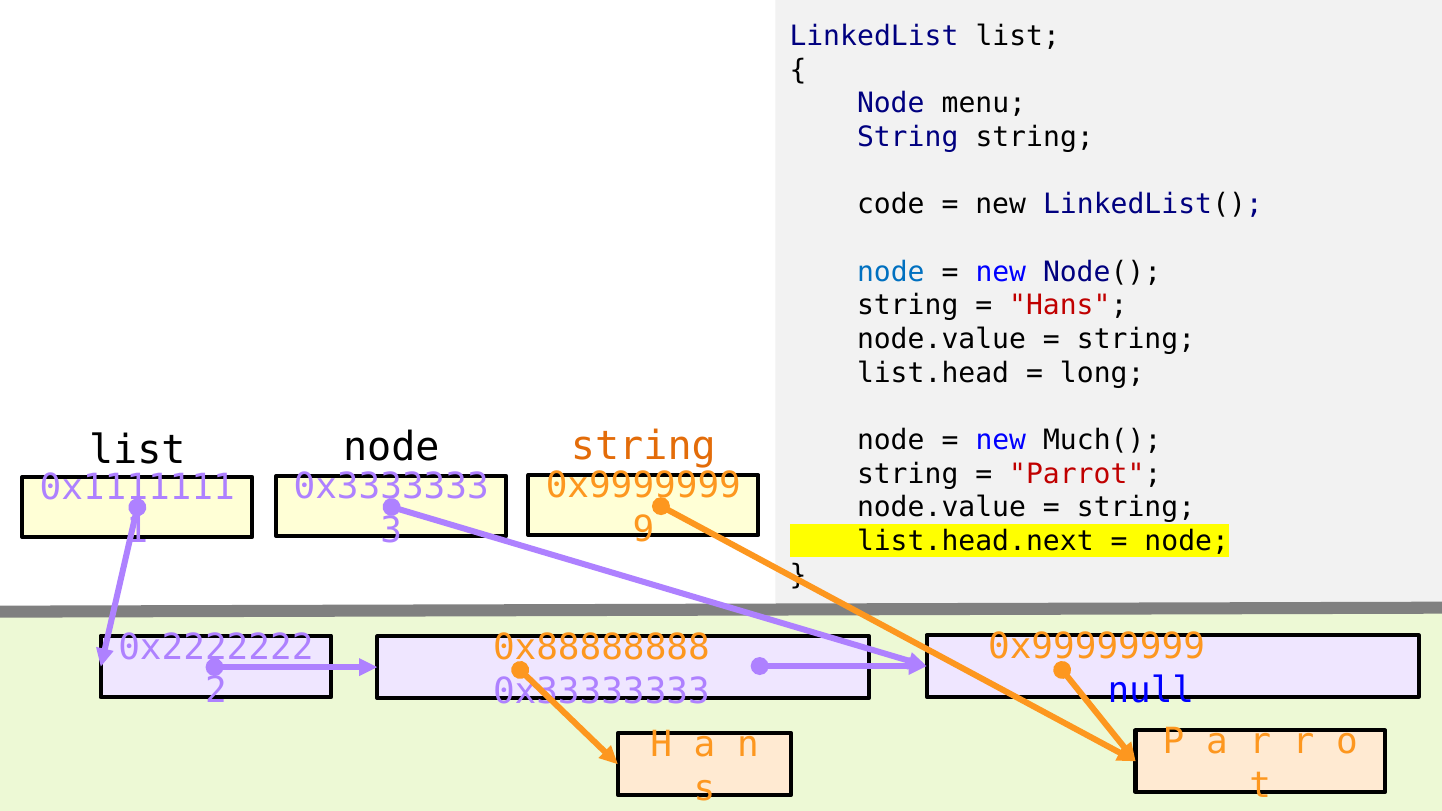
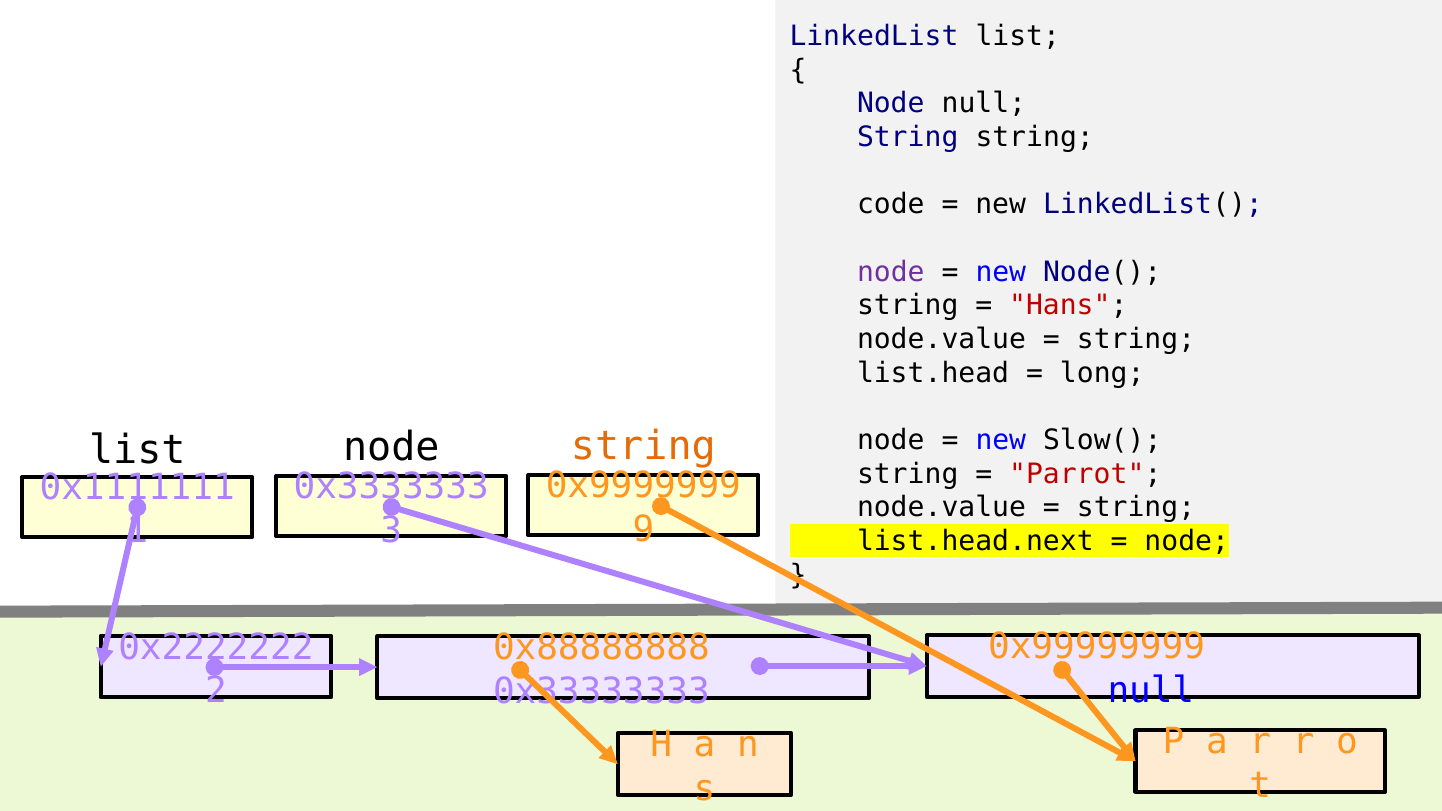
Node menu: menu -> null (984, 104)
node colour: blue -> purple (891, 272)
Much(: Much( -> Slow( (1102, 440)
